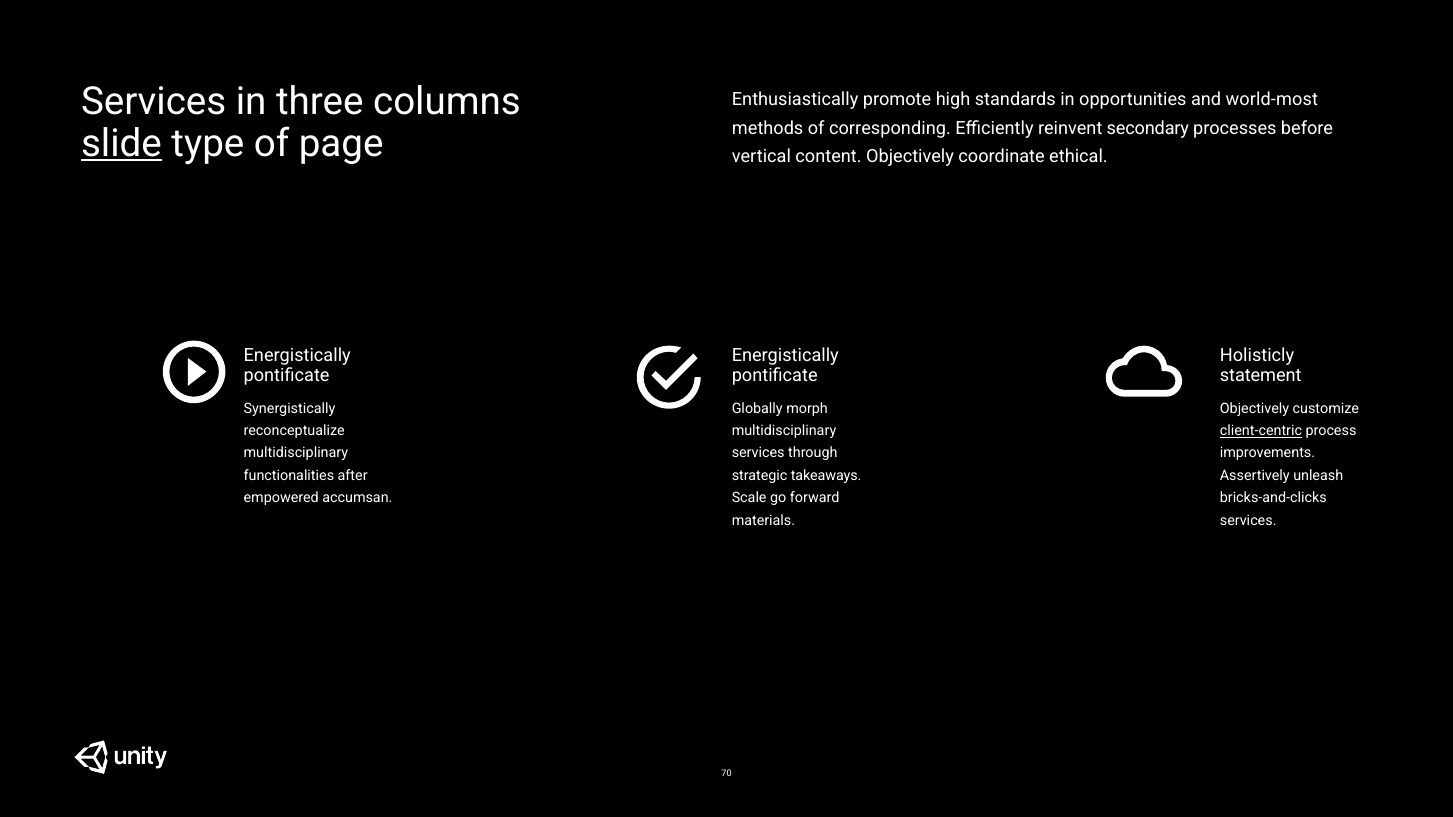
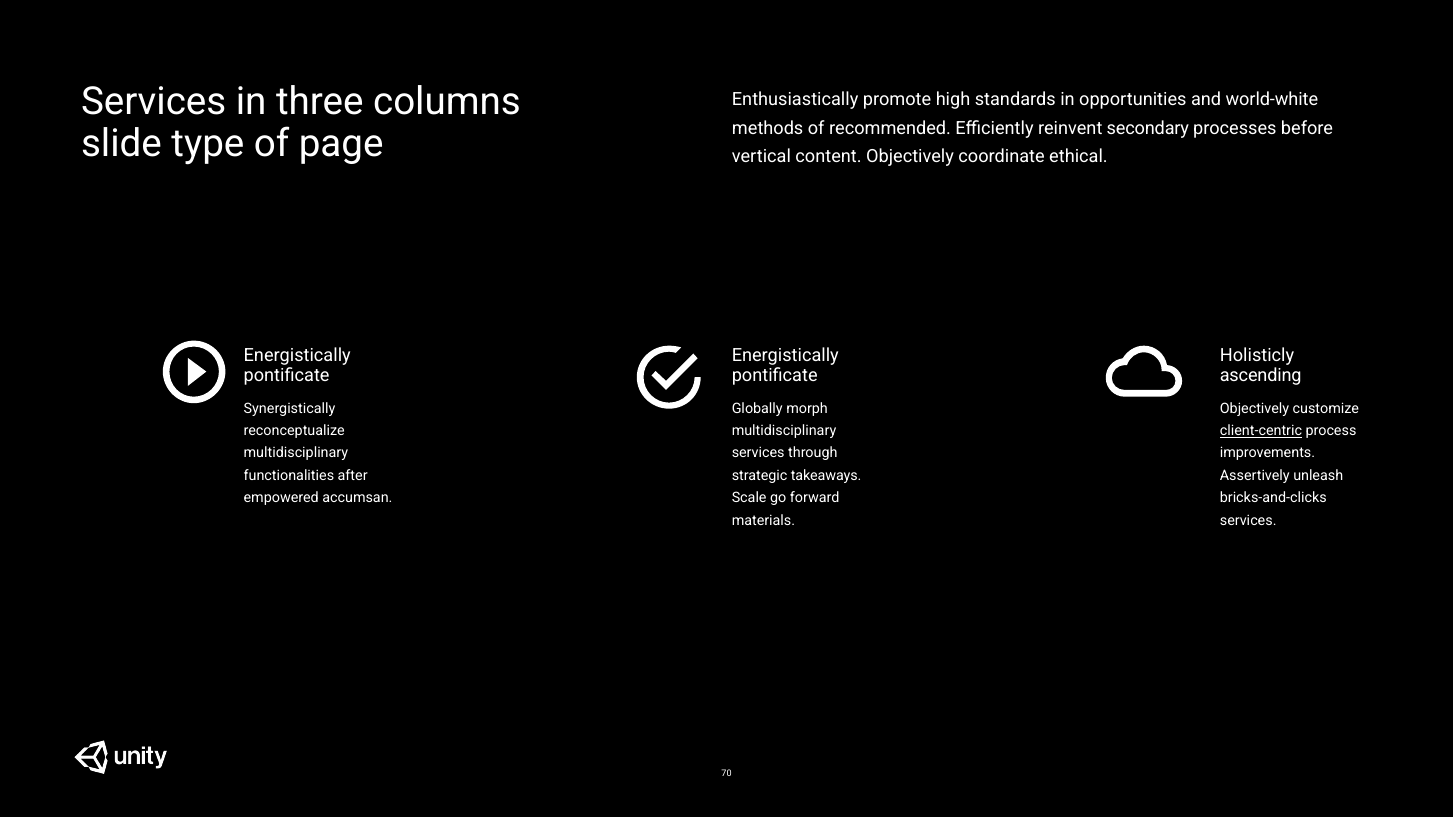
world-most: world-most -> world-white (1272, 100)
corresponding: corresponding -> recommended (890, 128)
slide underline: present -> none (121, 144)
statement: statement -> ascending (1261, 376)
